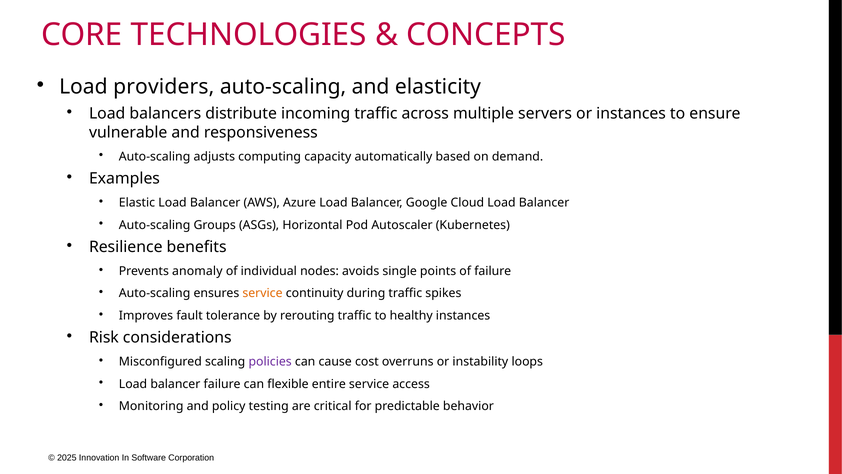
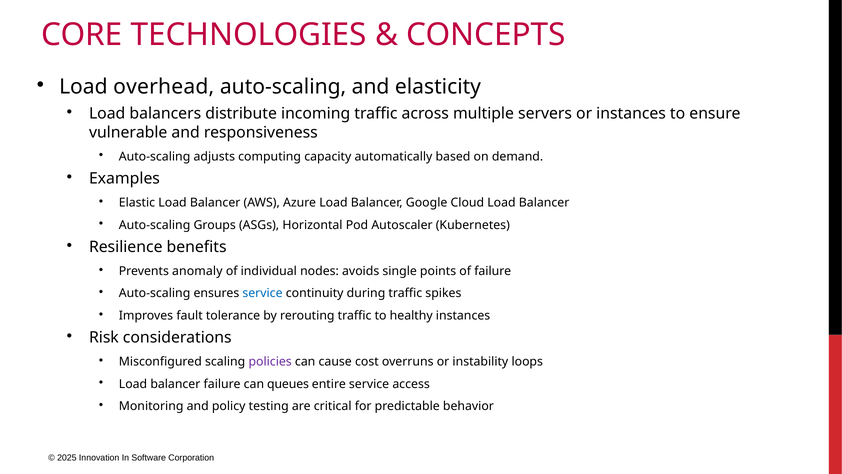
providers: providers -> overhead (164, 87)
service colour: orange -> blue (262, 293)
flexible: flexible -> queues (288, 384)
